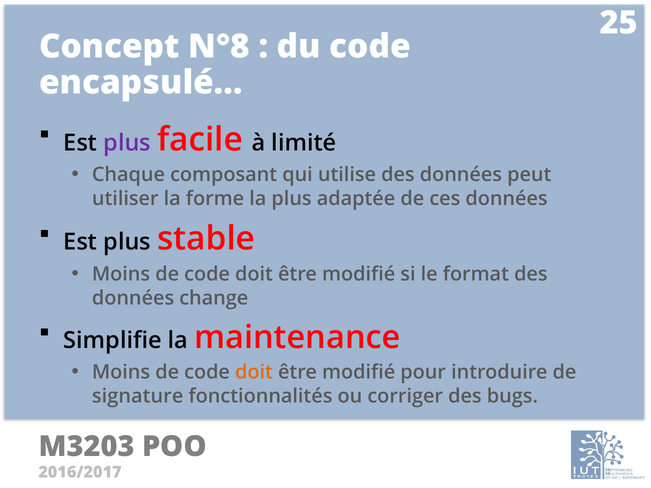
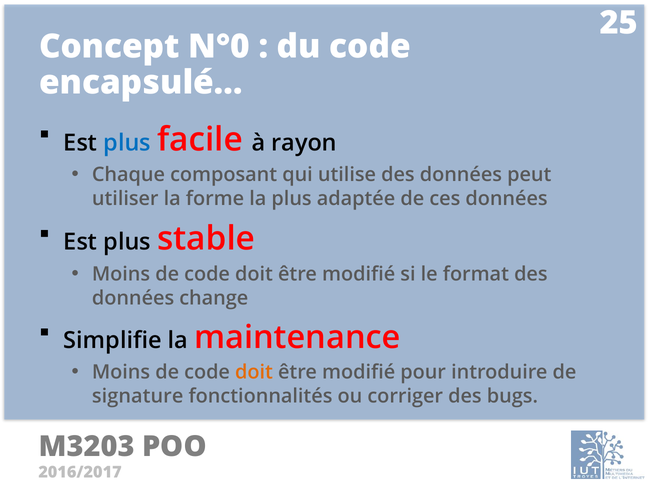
N°8: N°8 -> N°0 (219, 47)
plus colour: purple -> blue (127, 143)
limité: limité -> rayon (304, 143)
